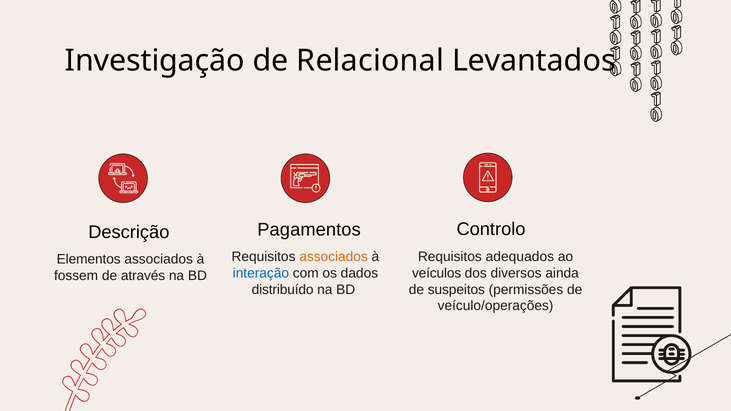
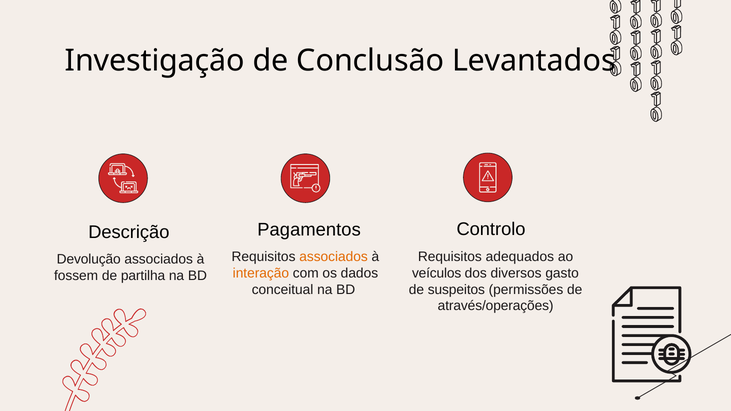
Relacional: Relacional -> Conclusão (370, 61)
Elementos: Elementos -> Devolução (89, 260)
ainda: ainda -> gasto (562, 273)
interação colour: blue -> orange (261, 273)
através: através -> partilha (143, 276)
distribuído: distribuído -> conceitual (283, 290)
veículo/operações: veículo/operações -> através/operações (496, 306)
